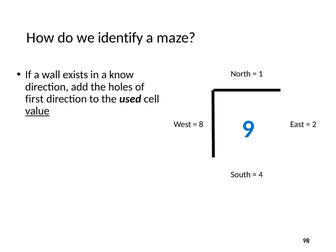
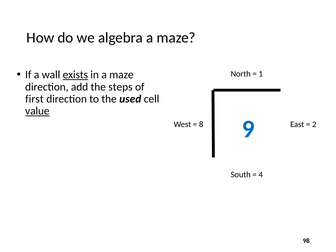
identify: identify -> algebra (120, 38)
exists underline: none -> present (75, 75)
in a know: know -> maze (121, 75)
holes: holes -> steps (120, 87)
